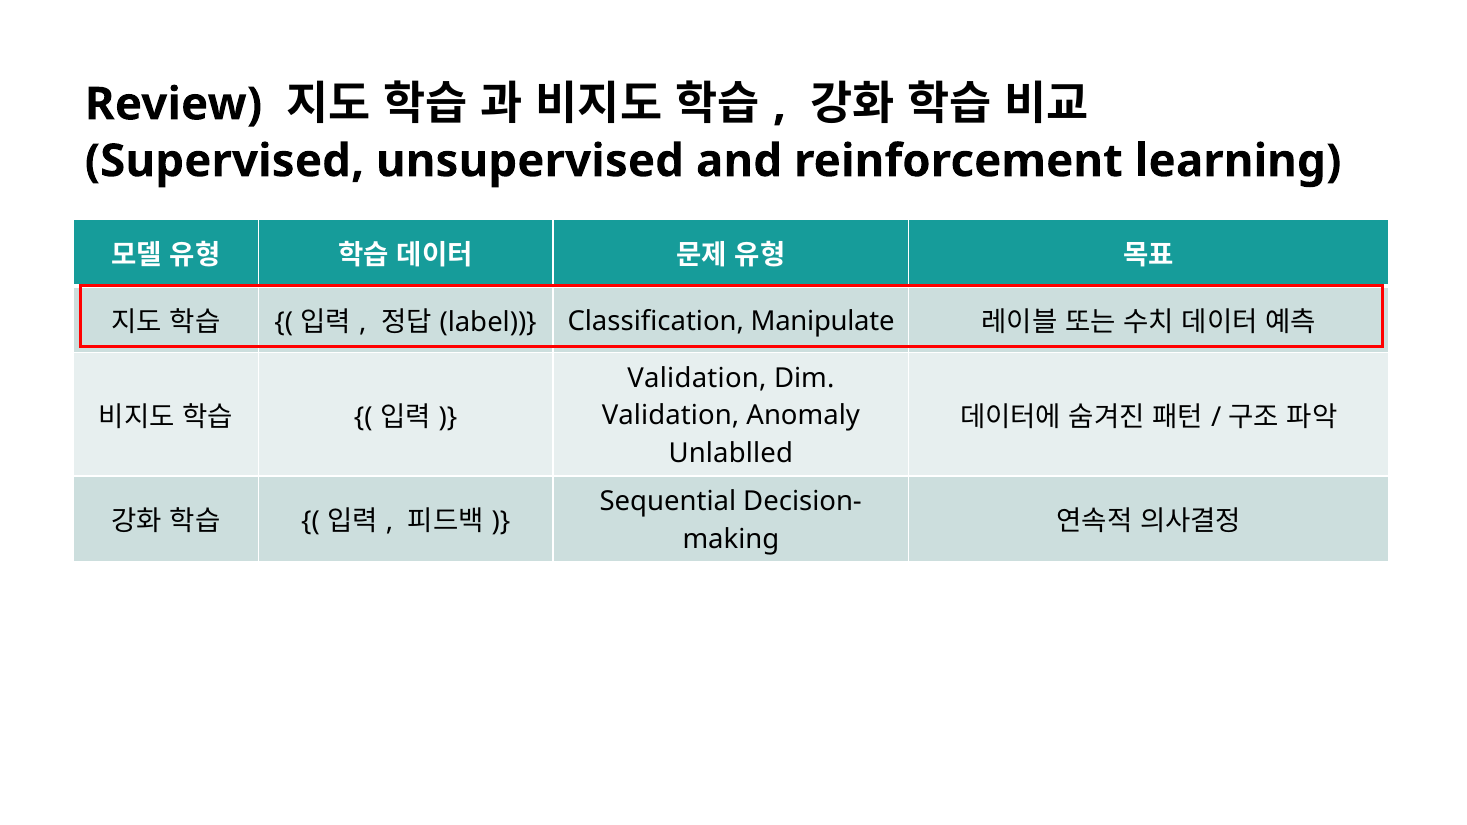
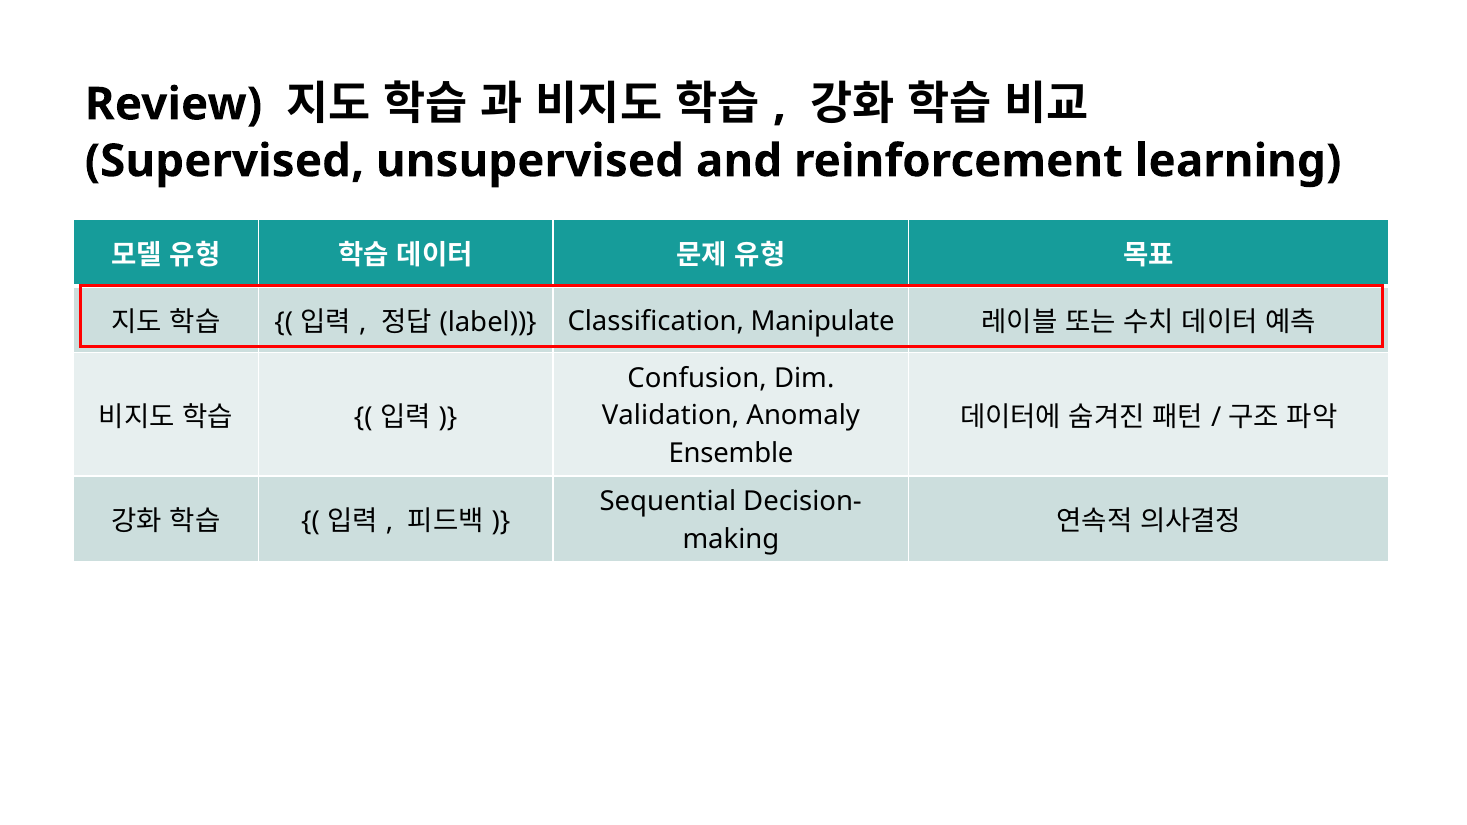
Validation: Validation -> Confusion (697, 378)
Unlablled: Unlablled -> Ensemble (731, 453)
